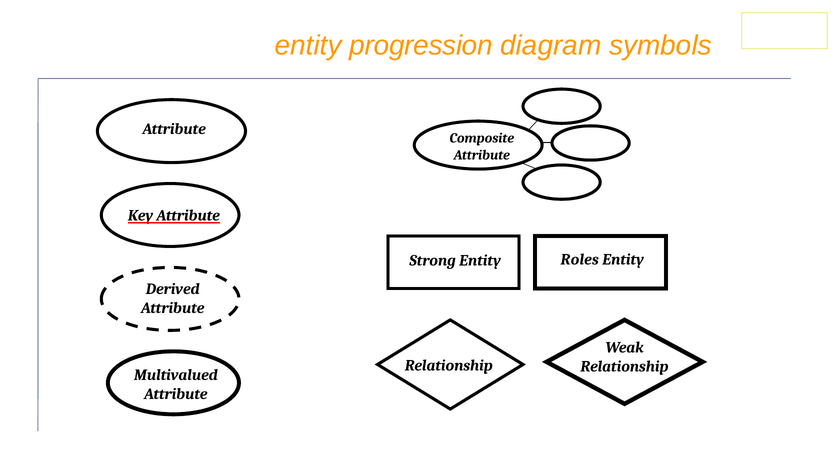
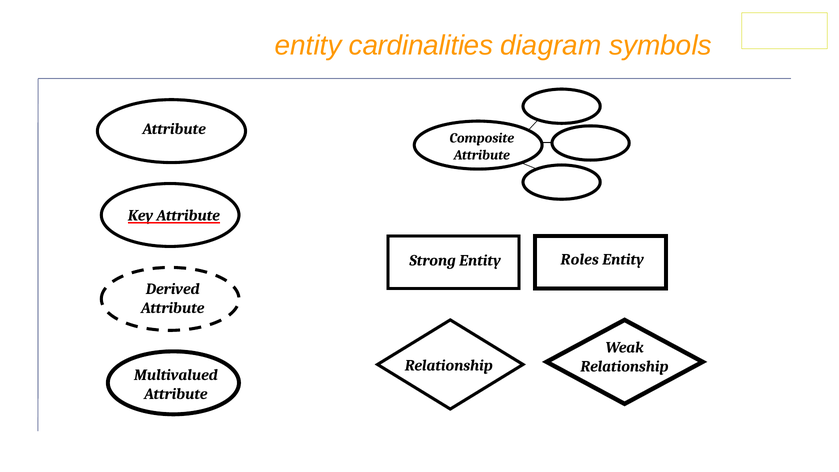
progression: progression -> cardinalities (421, 46)
